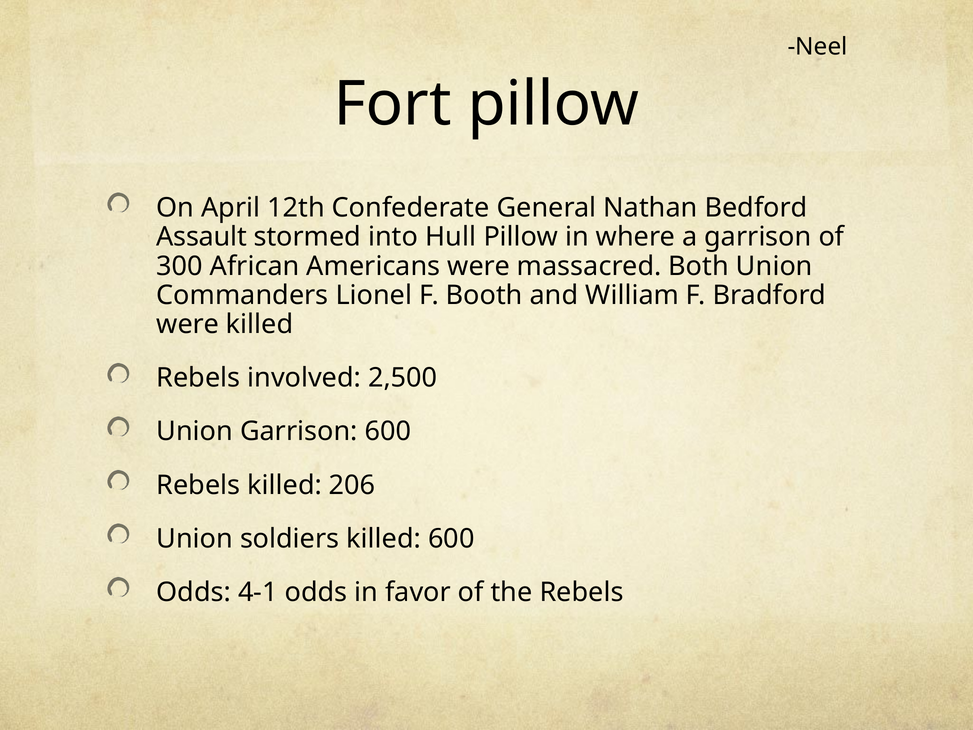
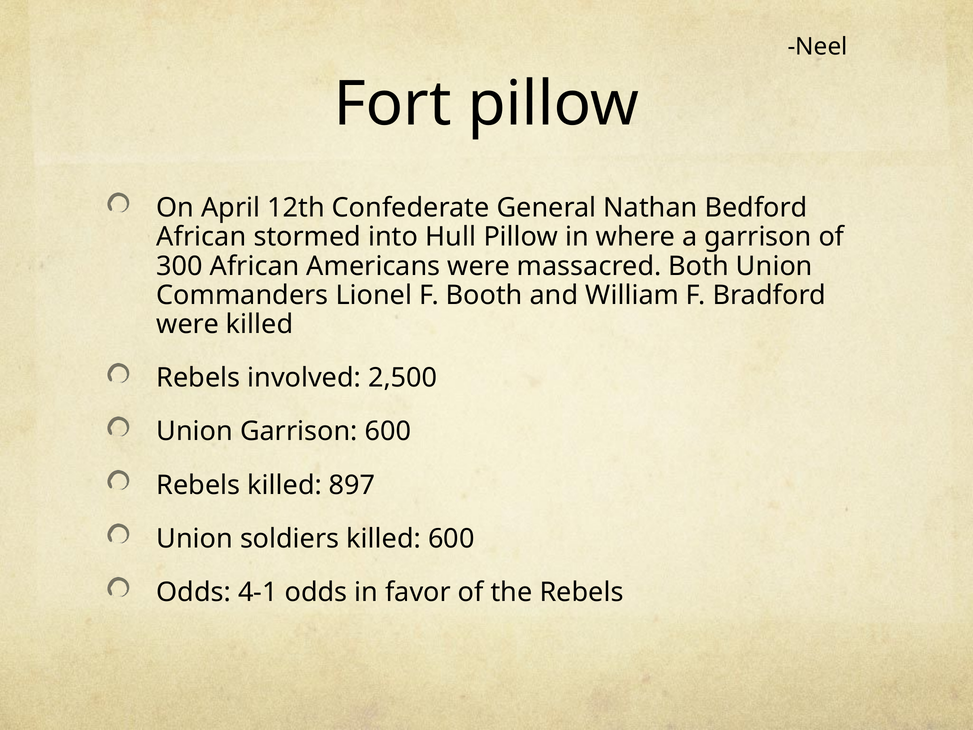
Assault: Assault -> African (201, 237)
206: 206 -> 897 (352, 485)
